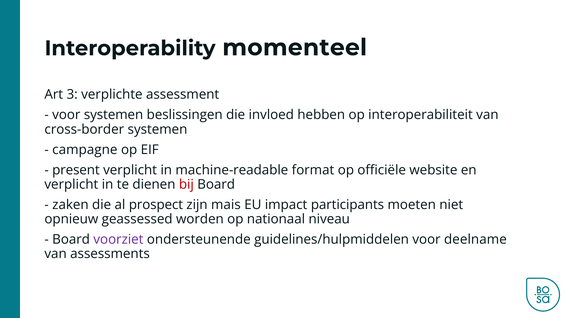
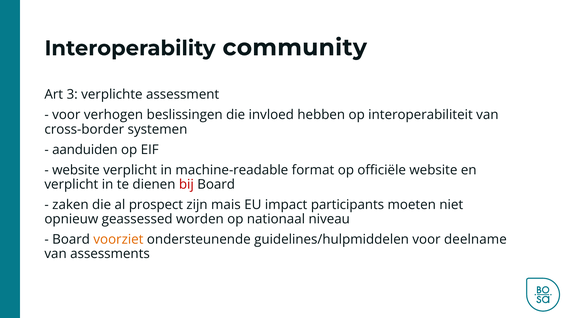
momenteel: momenteel -> community (295, 47)
voor systemen: systemen -> verhogen (113, 115)
campagne: campagne -> aanduiden (85, 150)
present: present -> website (76, 170)
voorziet colour: purple -> orange (118, 239)
